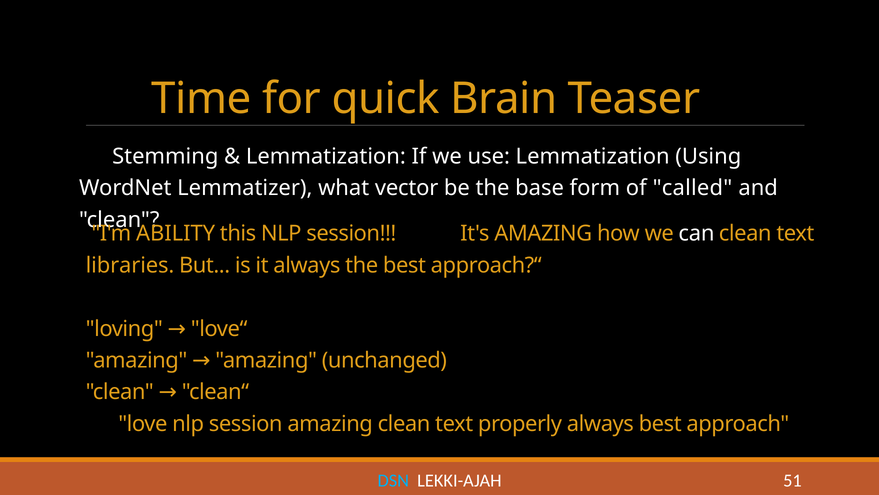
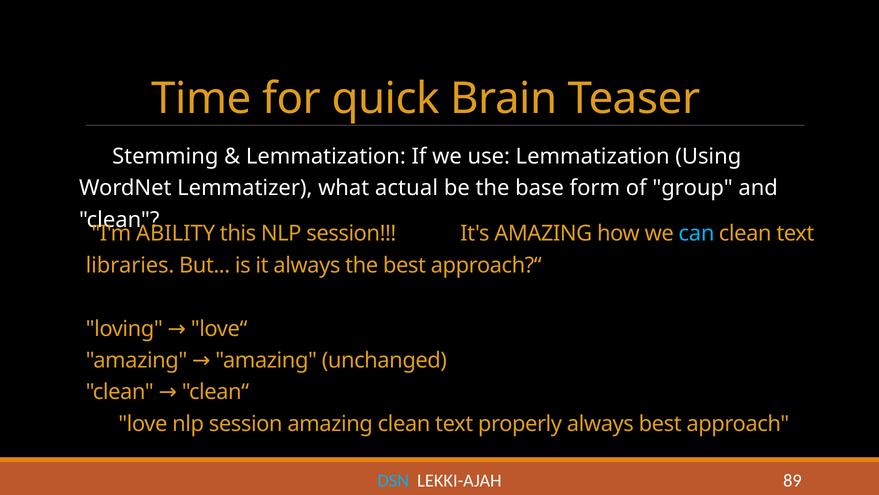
vector: vector -> actual (406, 188)
called: called -> group (693, 188)
can colour: white -> light blue (696, 233)
51: 51 -> 89 (792, 480)
